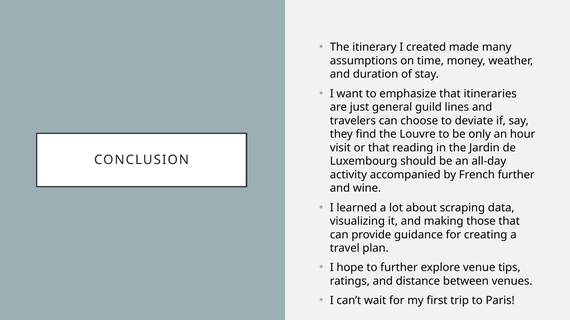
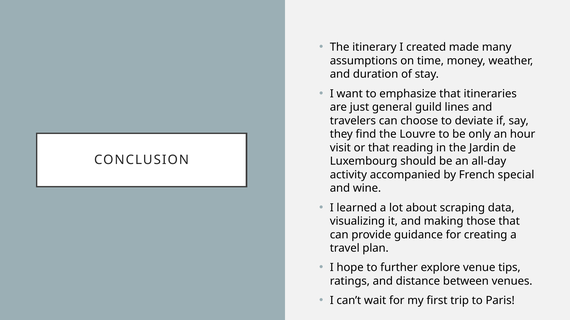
French further: further -> special (516, 175)
